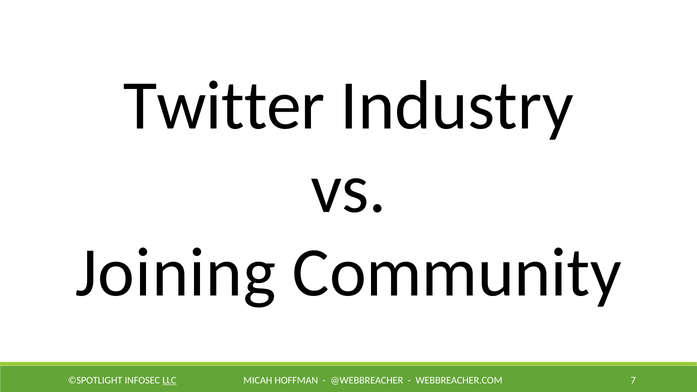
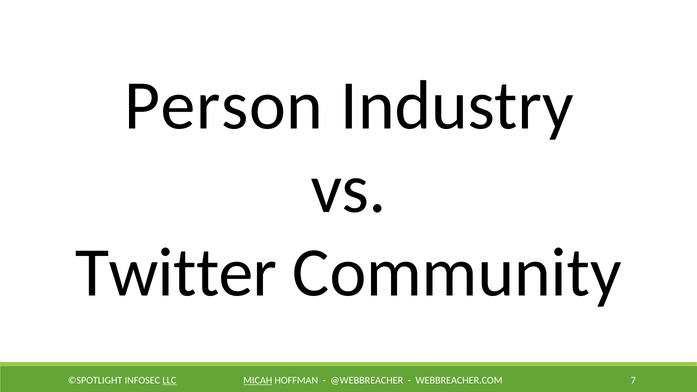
Twitter: Twitter -> Person (224, 106)
Joining: Joining -> Twitter (176, 273)
MICAH underline: none -> present (258, 380)
